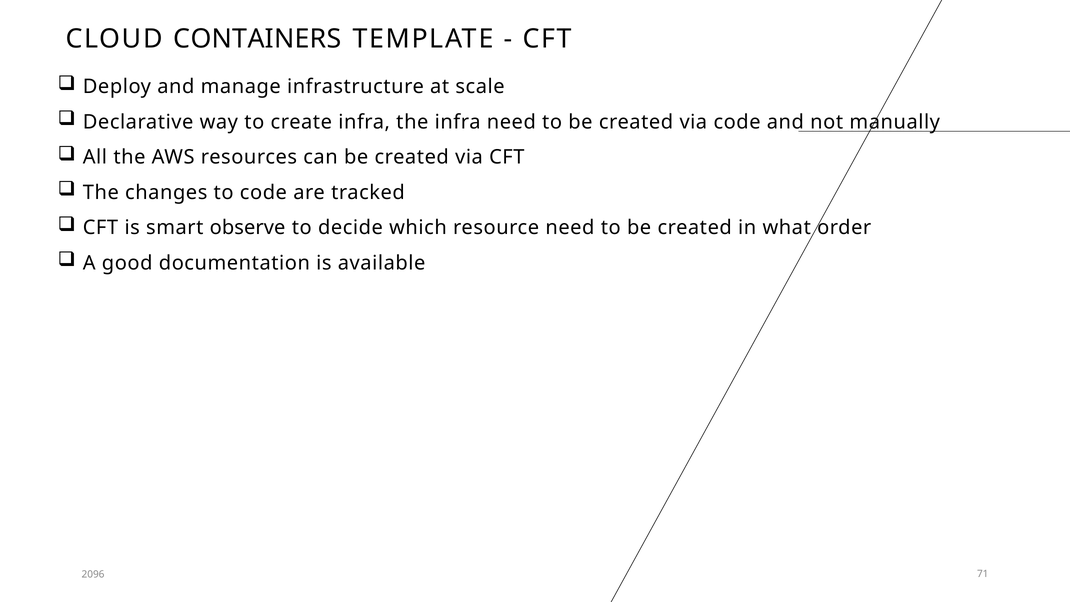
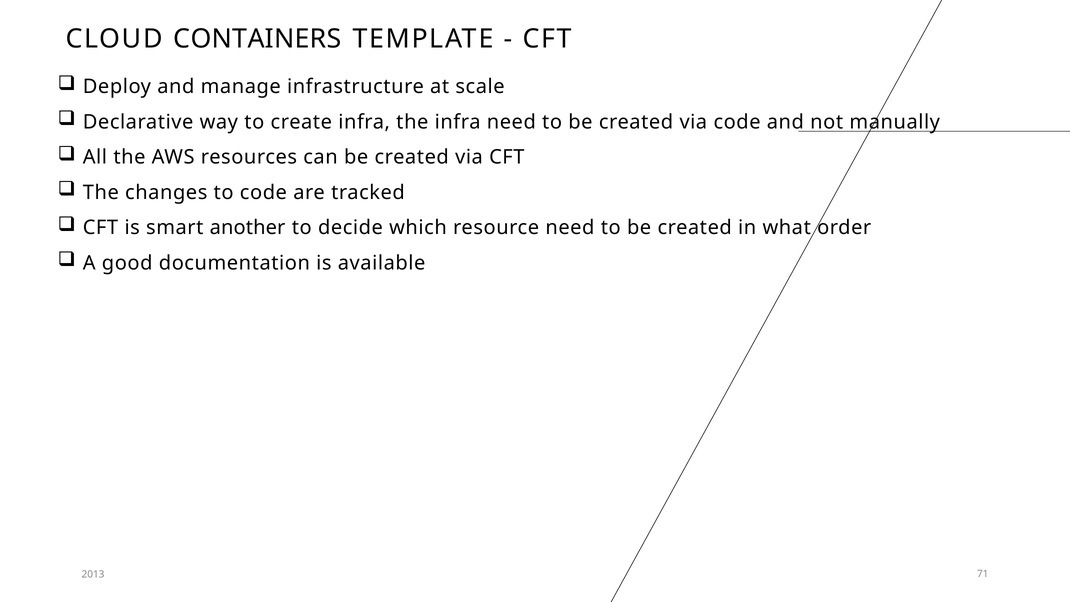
observe: observe -> another (248, 228)
2096: 2096 -> 2013 (93, 575)
